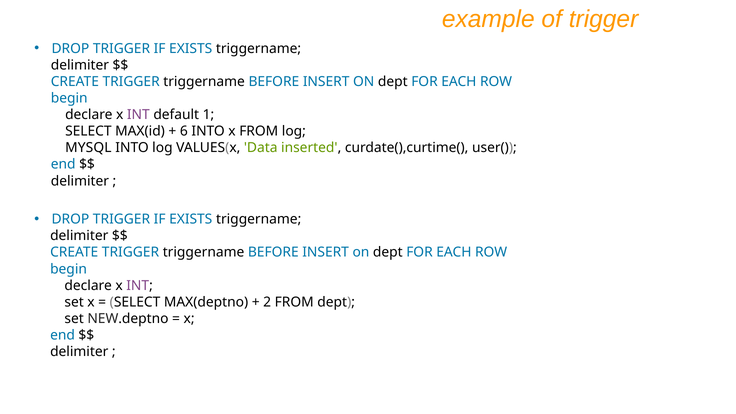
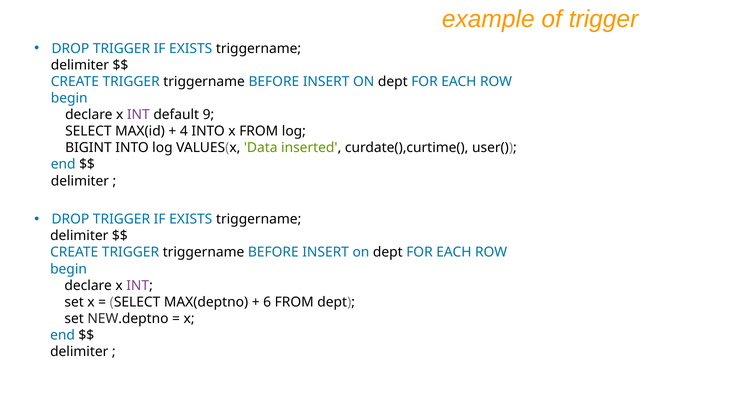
1: 1 -> 9 (209, 115)
6: 6 -> 4 (184, 131)
MYSQL: MYSQL -> BIGINT (88, 148)
2: 2 -> 6 (267, 302)
